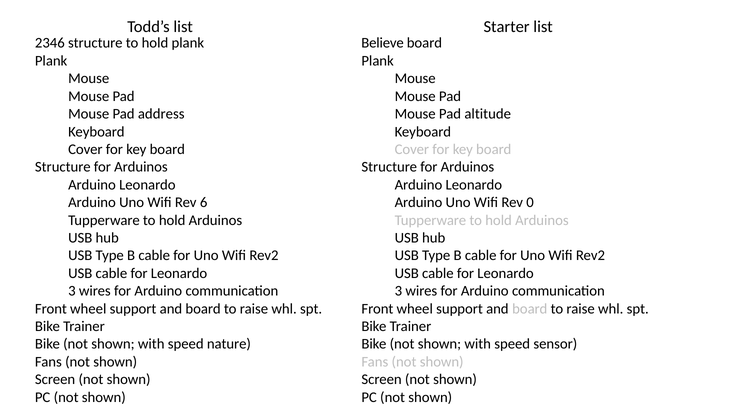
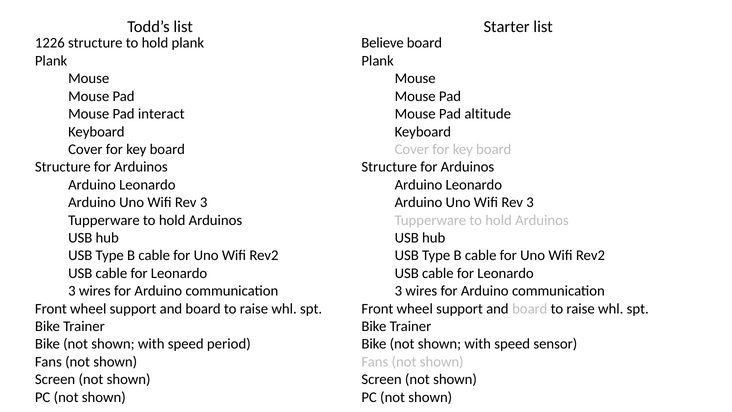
2346: 2346 -> 1226 (50, 43)
address: address -> interact (161, 114)
6: 6 -> 3 (204, 202)
0: 0 -> 3 (530, 202)
nature: nature -> period (229, 344)
